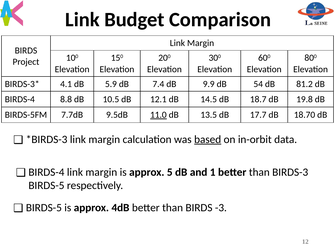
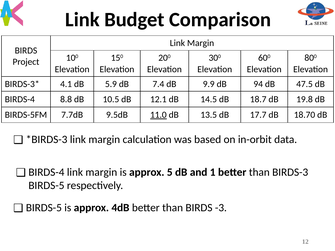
54: 54 -> 94 (258, 84)
81.2: 81.2 -> 47.5 (305, 84)
based underline: present -> none (208, 140)
